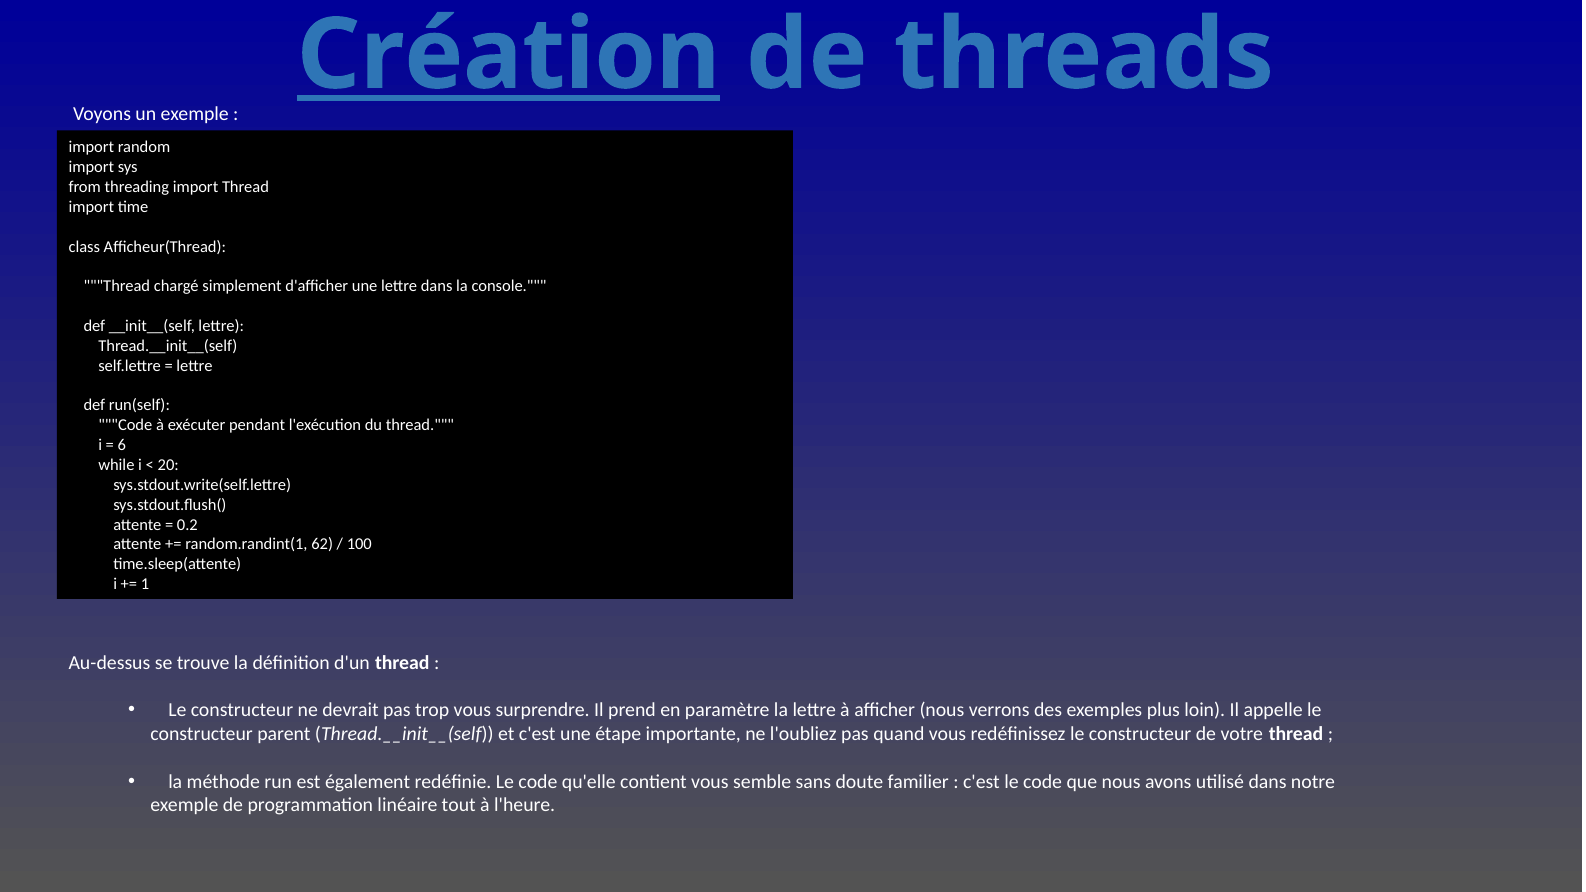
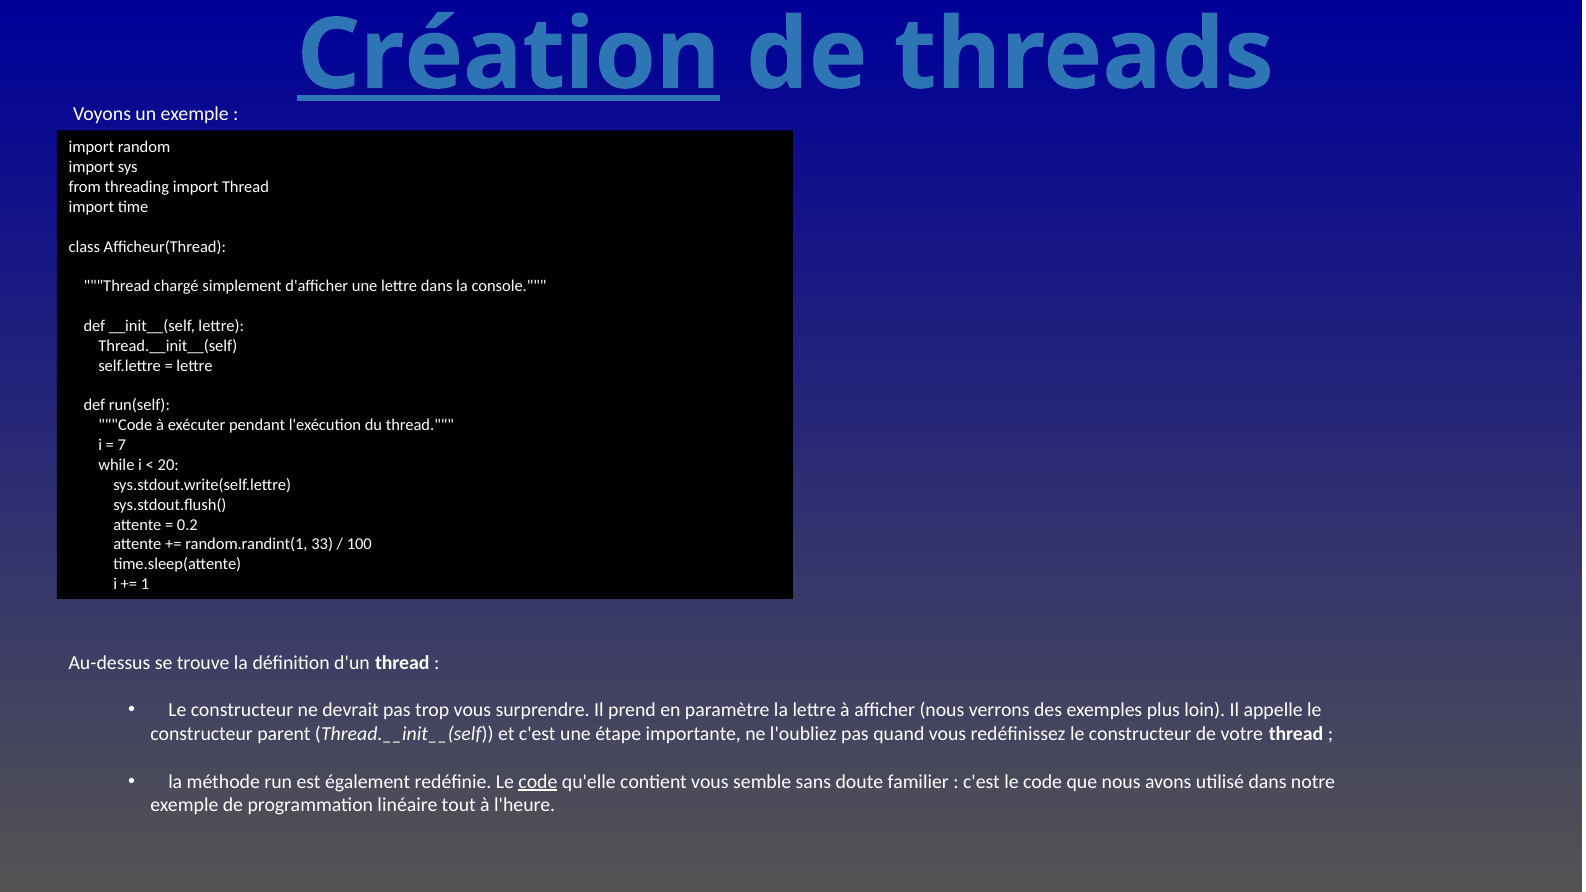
6: 6 -> 7 (122, 445)
62: 62 -> 33 (322, 545)
code underline: none -> present (538, 782)
